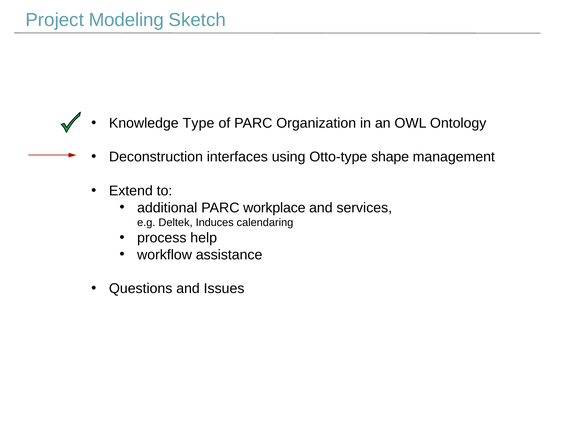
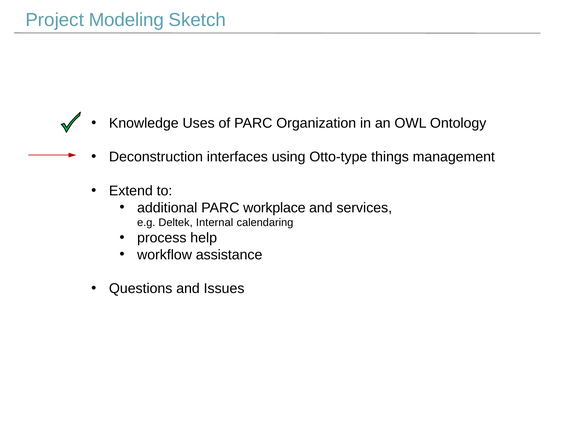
Type: Type -> Uses (199, 123)
shape: shape -> things (390, 157)
Induces: Induces -> Internal (215, 223)
